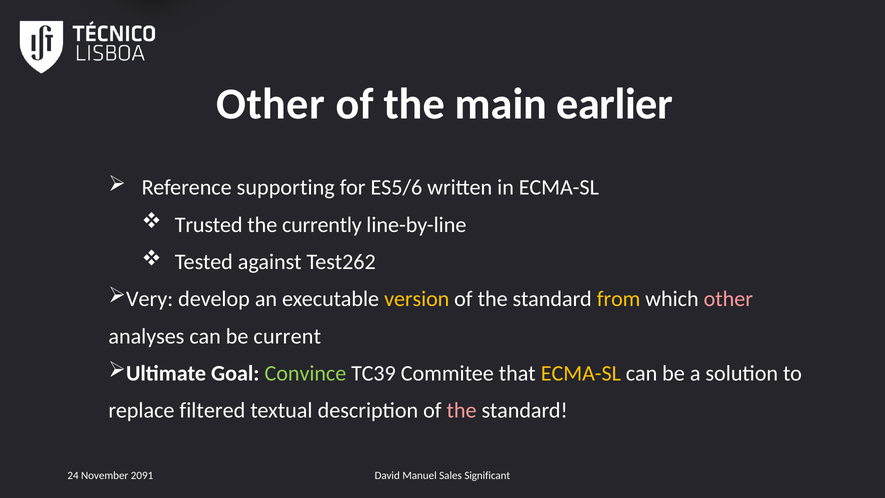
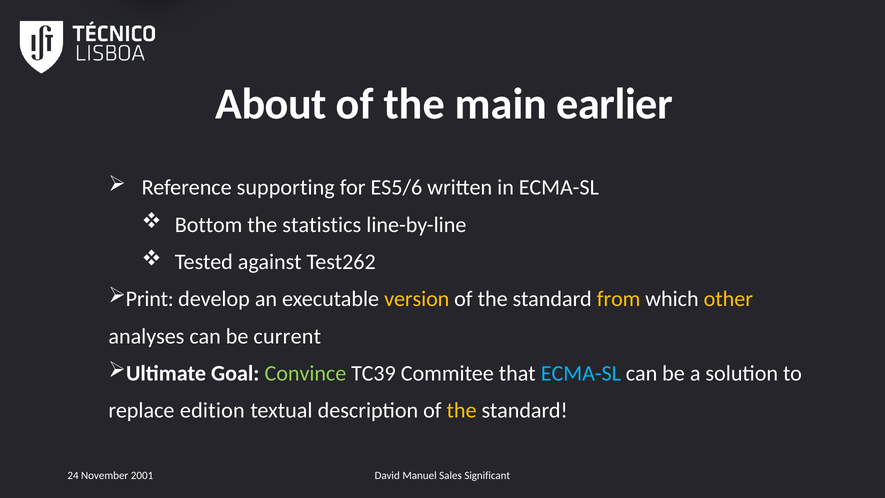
Other: Other -> About (271, 104)
Trusted: Trusted -> Bottom (209, 225)
currently: currently -> statistics (322, 225)
Very: Very -> Print (150, 299)
other colour: pink -> yellow (728, 299)
ECMA-SL colour: yellow -> light blue (581, 373)
filtered: filtered -> edition (212, 410)
the colour: pink -> yellow (462, 410)
2091: 2091 -> 2001 (142, 475)
